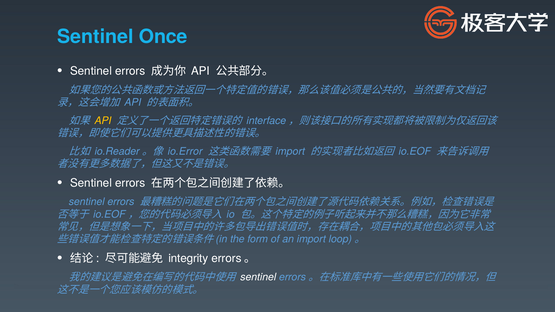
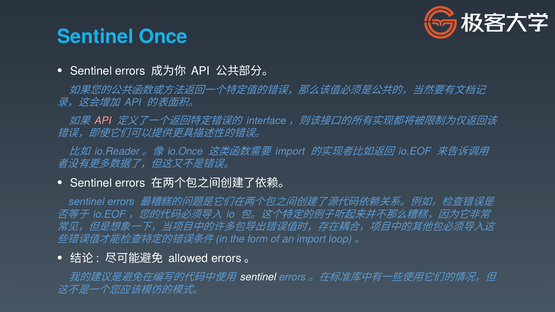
API colour: yellow -> pink (103, 121)
io.Error: io.Error -> io.Once (185, 151)
integrity: integrity -> allowed (188, 258)
